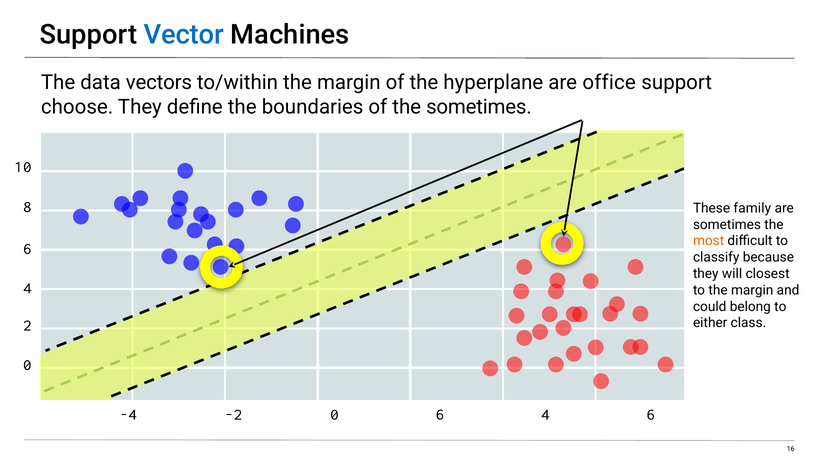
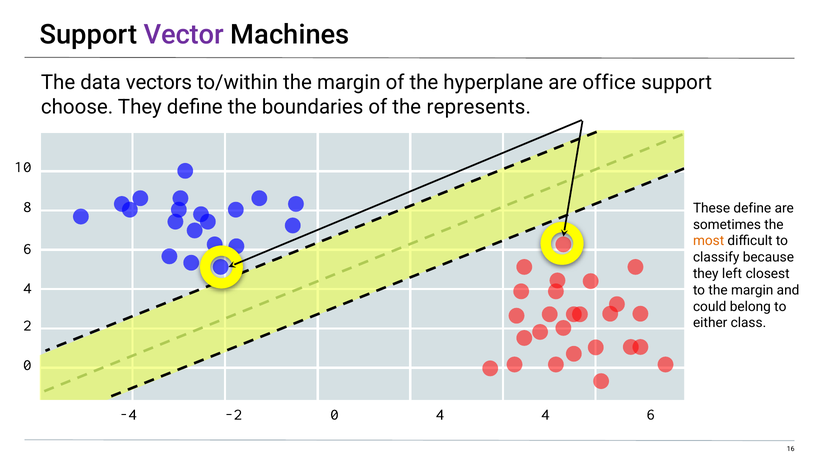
Vector colour: blue -> purple (184, 35)
the sometimes: sometimes -> represents (479, 107)
These family: family -> define (752, 208)
will: will -> left (732, 274)
0 6: 6 -> 4 (440, 414)
